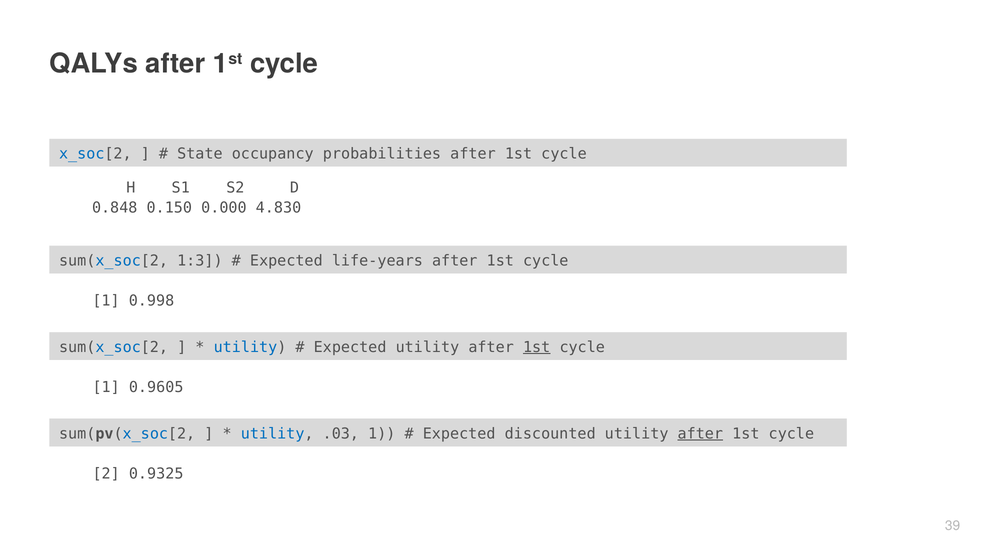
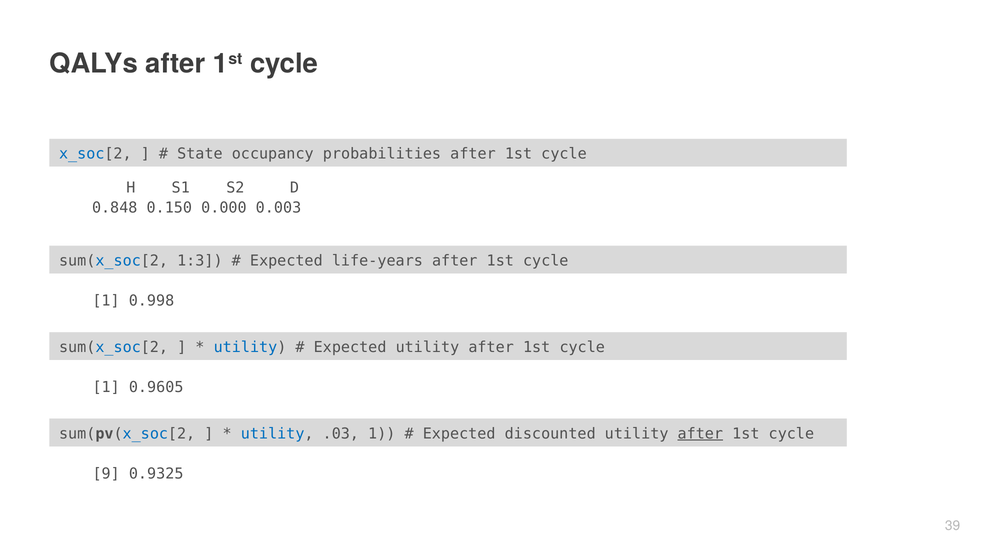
4.830: 4.830 -> 0.003 (278, 208)
1st underline: present -> none (537, 347)
2: 2 -> 9 (106, 474)
